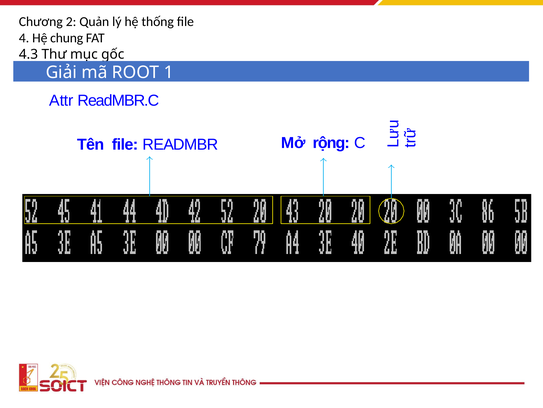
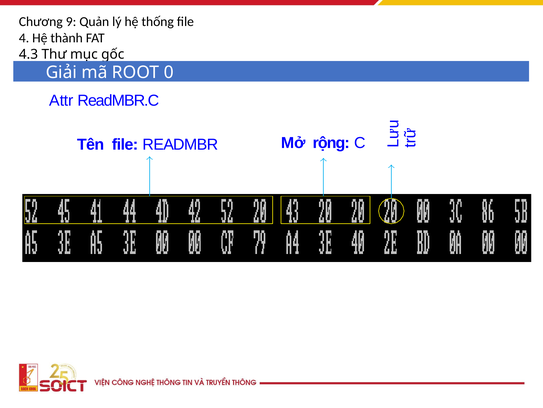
2: 2 -> 9 (71, 22)
chung: chung -> thành (67, 38)
1: 1 -> 0 (169, 72)
